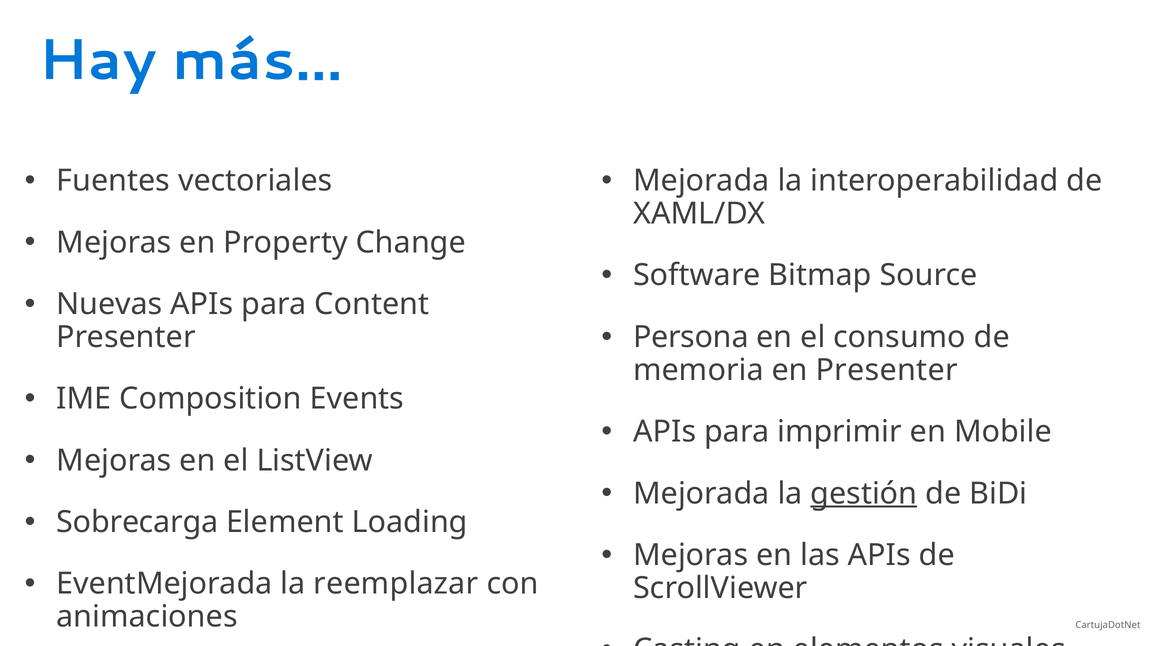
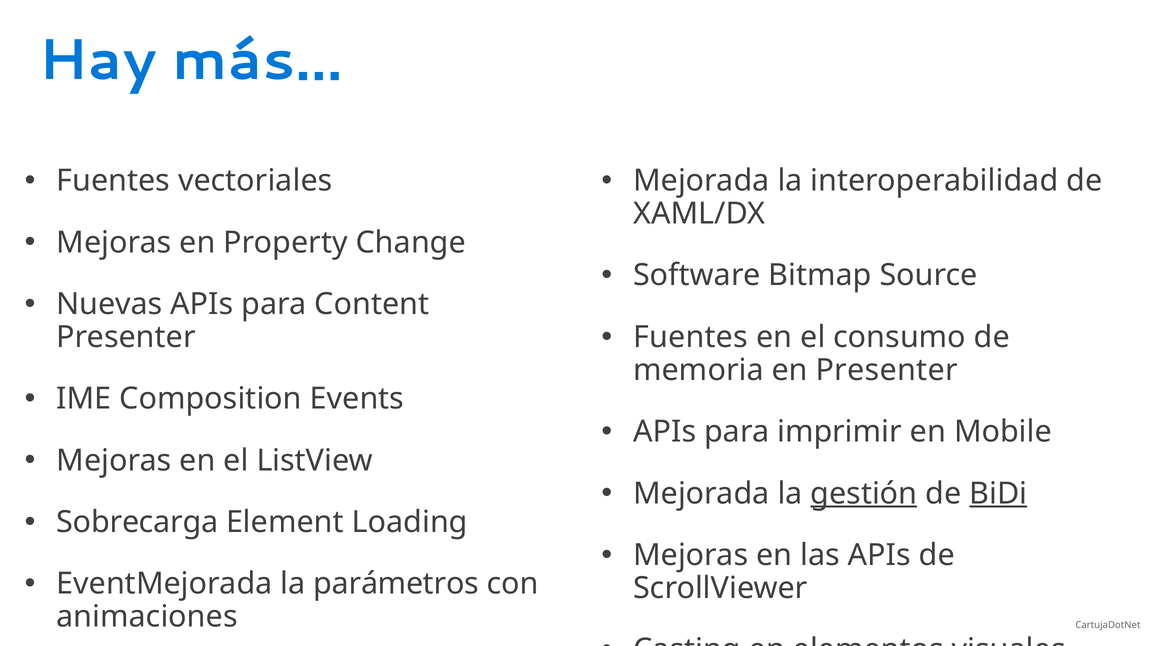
Persona: Persona -> Fuentes (691, 337)
BiDi underline: none -> present (998, 494)
reemplazar: reemplazar -> parámetros (396, 584)
